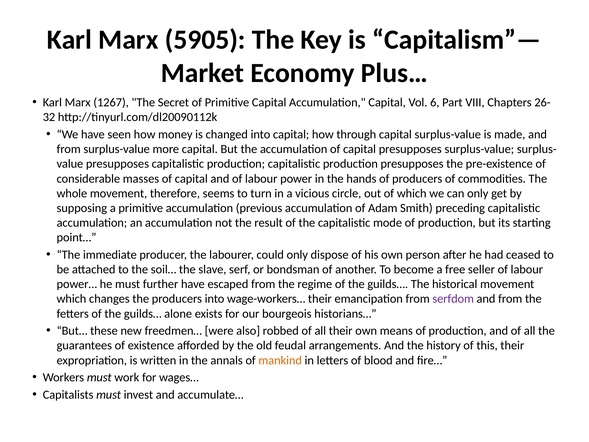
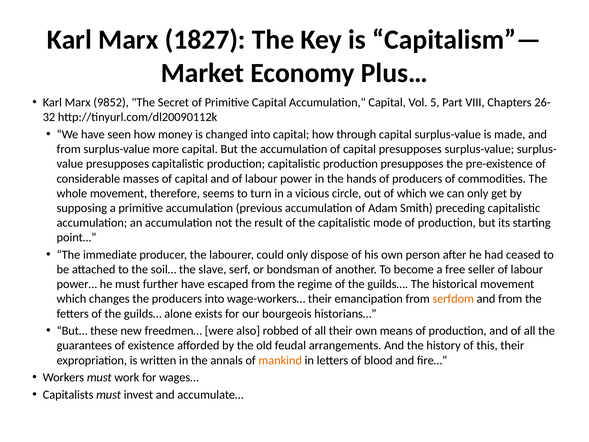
5905: 5905 -> 1827 (205, 40)
1267: 1267 -> 9852 (111, 102)
6: 6 -> 5 (435, 102)
serfdom colour: purple -> orange (453, 299)
